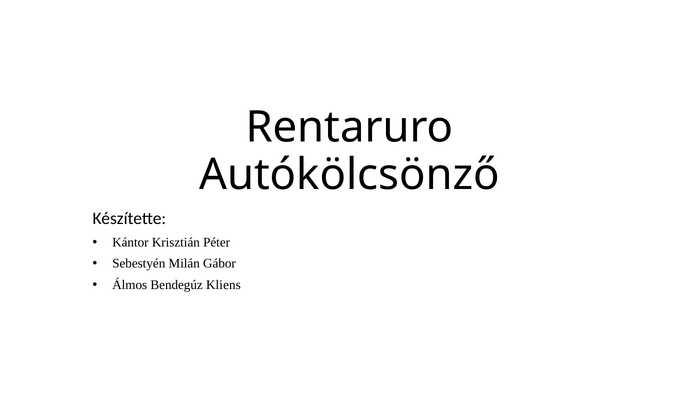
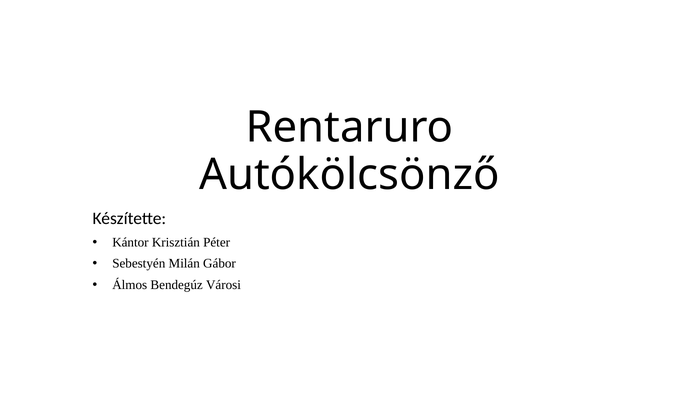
Kliens: Kliens -> Városi (223, 285)
